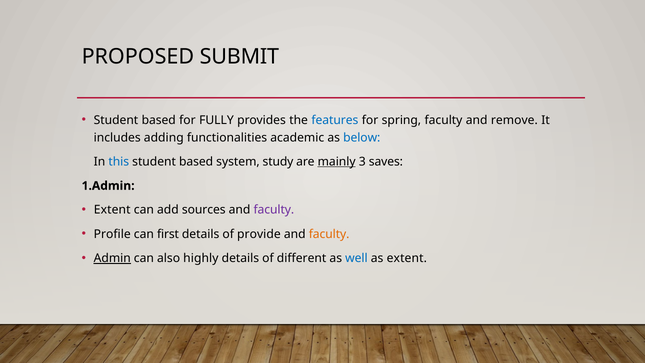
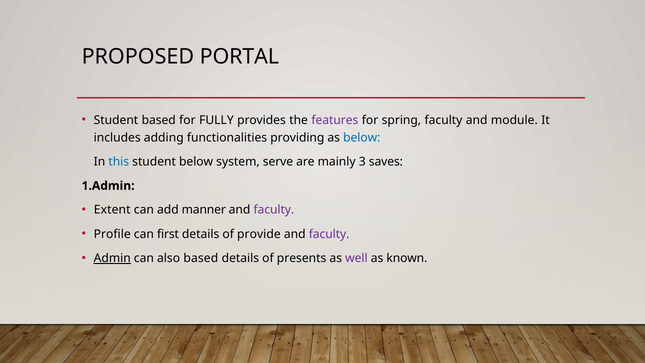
SUBMIT: SUBMIT -> PORTAL (239, 56)
features colour: blue -> purple (335, 120)
remove: remove -> module (514, 120)
academic: academic -> providing (297, 137)
based: based -> below (196, 162)
study: study -> serve (278, 162)
mainly underline: present -> none (337, 162)
sources: sources -> manner (204, 210)
faculty colour: orange -> purple (329, 234)
also highly: highly -> based (201, 258)
different: different -> presents (302, 258)
well colour: blue -> purple (356, 258)
as extent: extent -> known (407, 258)
